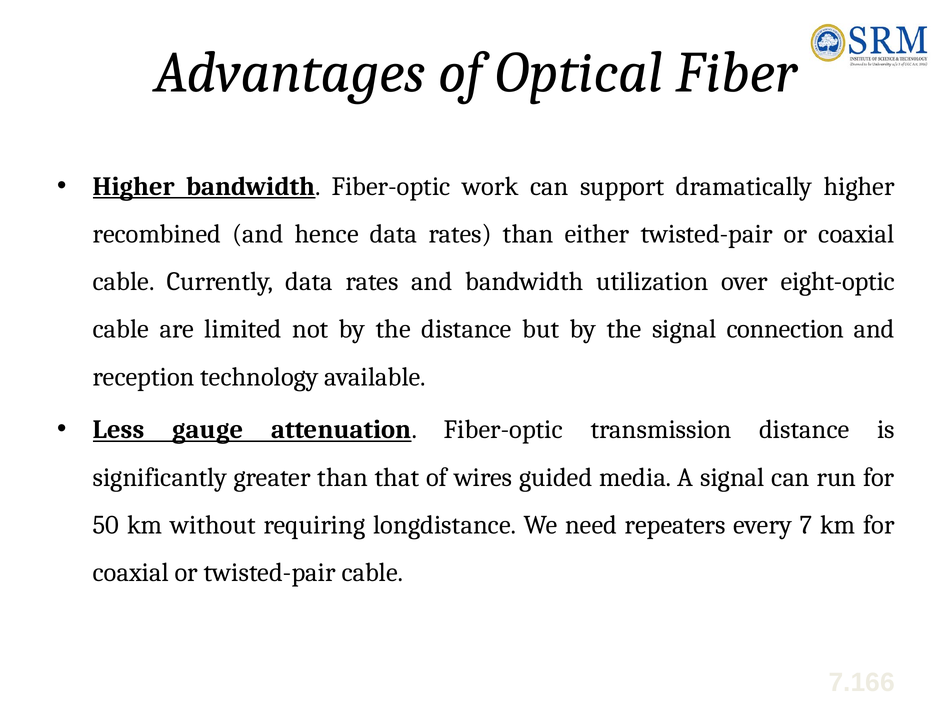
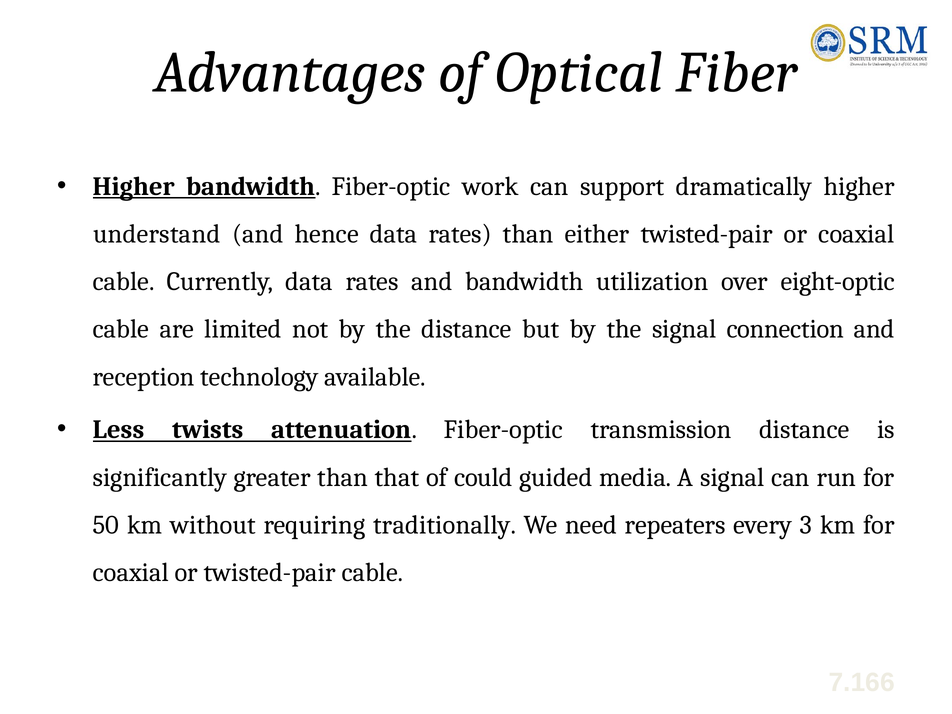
recombined: recombined -> understand (157, 234)
gauge: gauge -> twists (208, 430)
wires: wires -> could (483, 477)
longdistance: longdistance -> traditionally (445, 525)
7: 7 -> 3 (806, 525)
